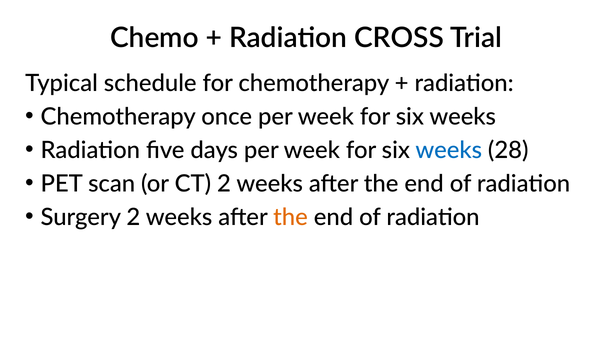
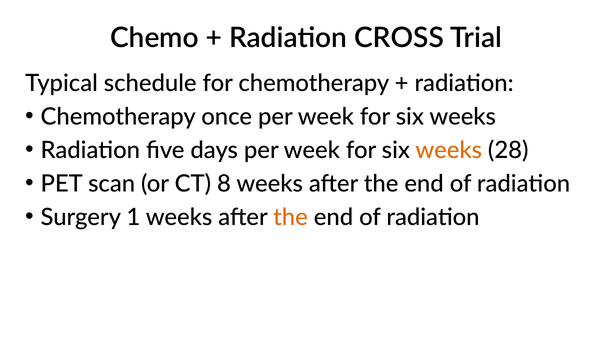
weeks colour: blue -> orange (449, 150)
CT 2: 2 -> 8 (224, 184)
Surgery 2: 2 -> 1 (133, 217)
